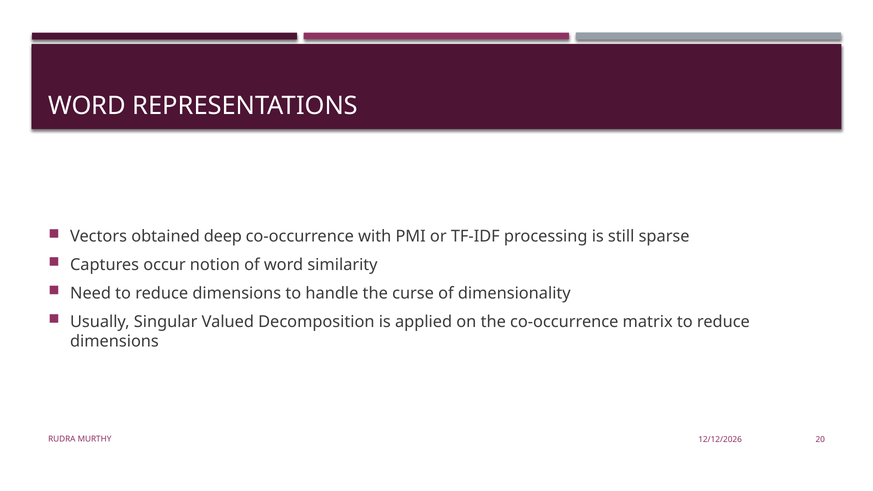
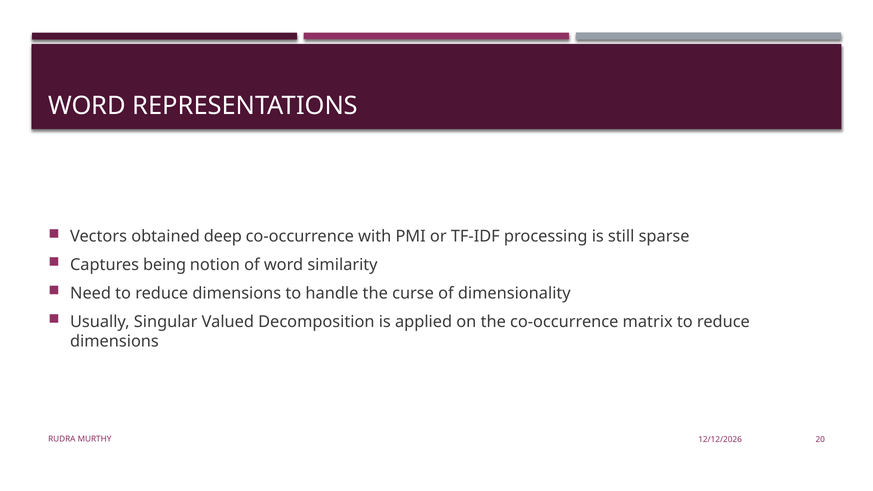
occur: occur -> being (165, 265)
